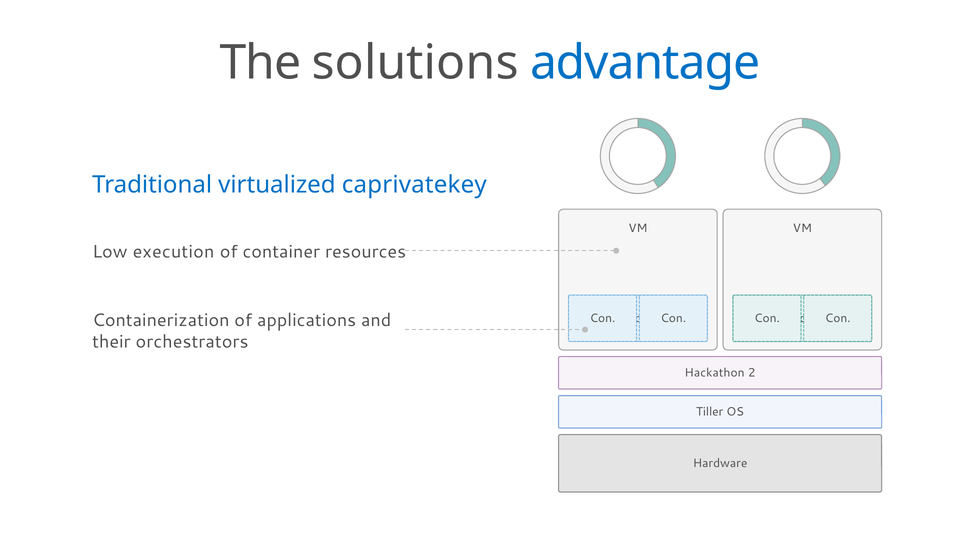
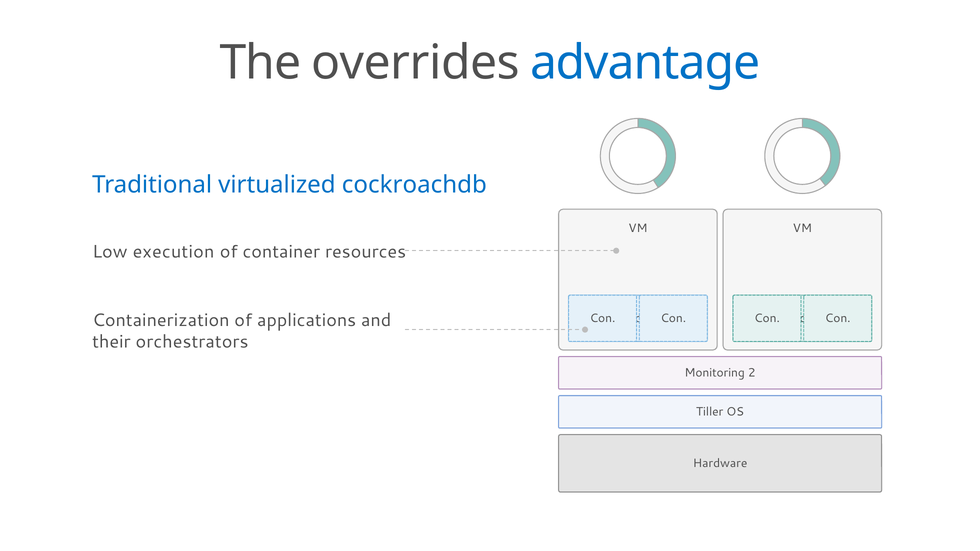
solutions: solutions -> overrides (415, 63)
caprivatekey: caprivatekey -> cockroachdb (414, 185)
Hackathon: Hackathon -> Monitoring (715, 373)
